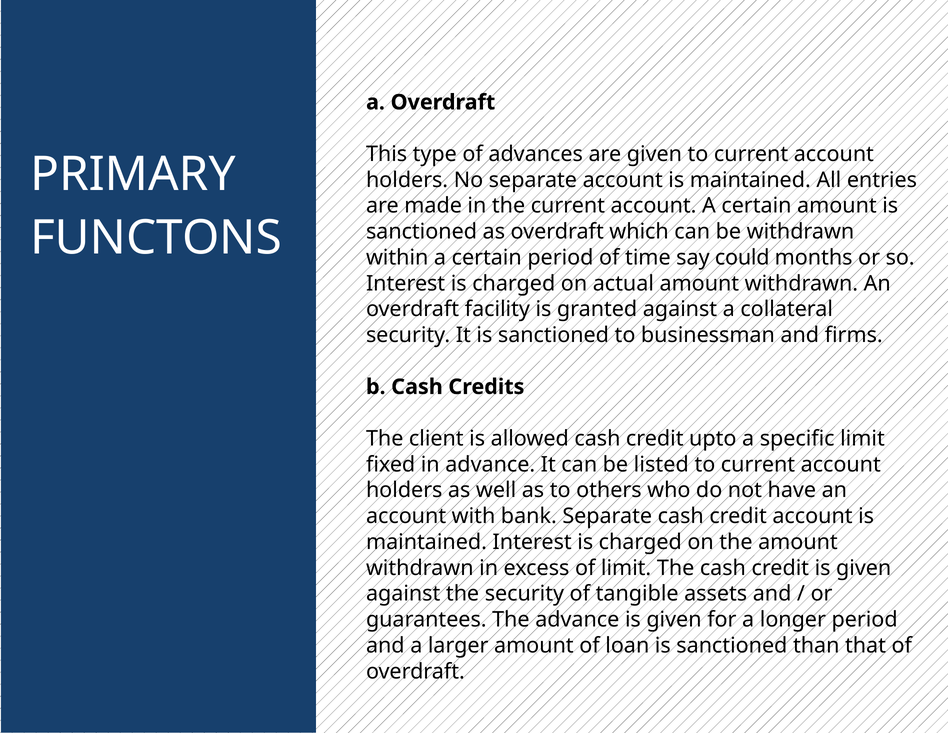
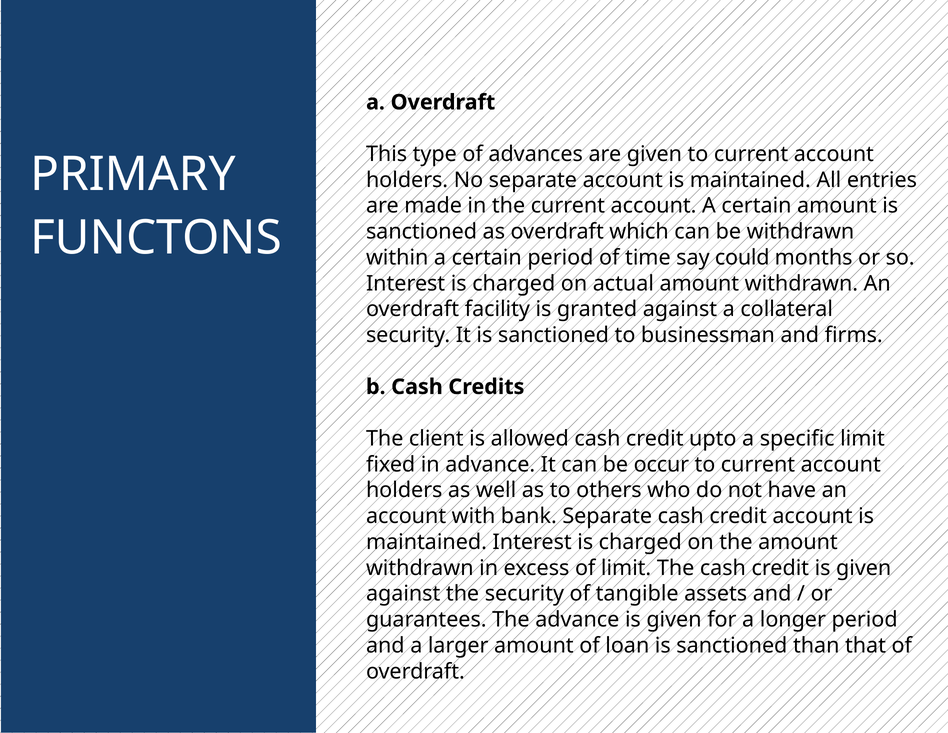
listed: listed -> occur (661, 464)
